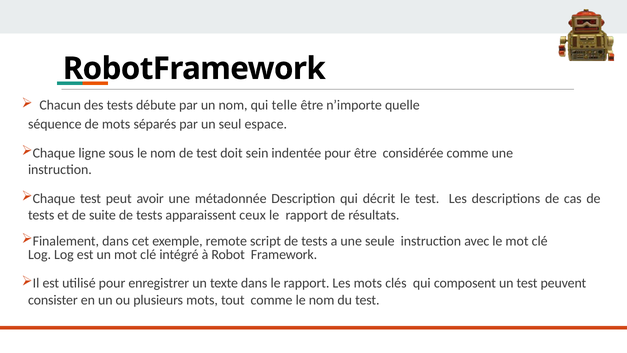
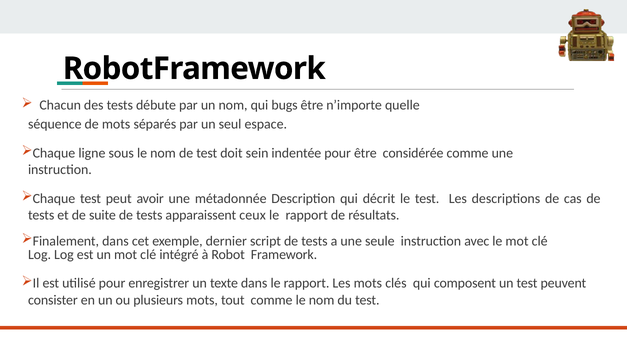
telle: telle -> bugs (285, 105)
remote: remote -> dernier (226, 241)
